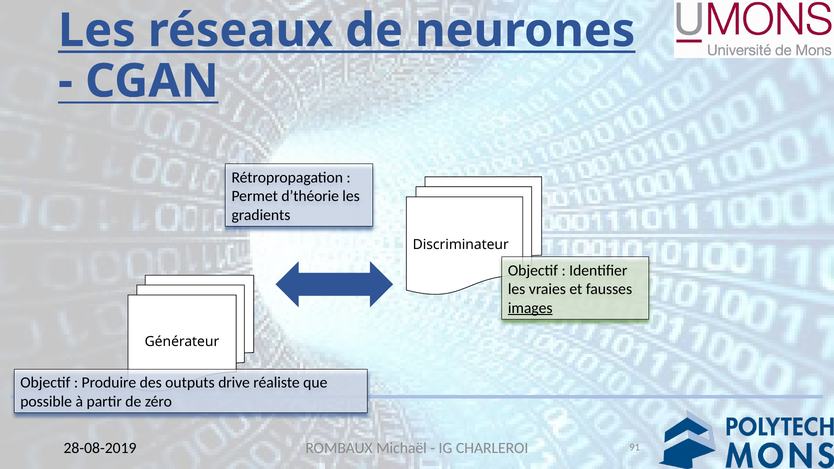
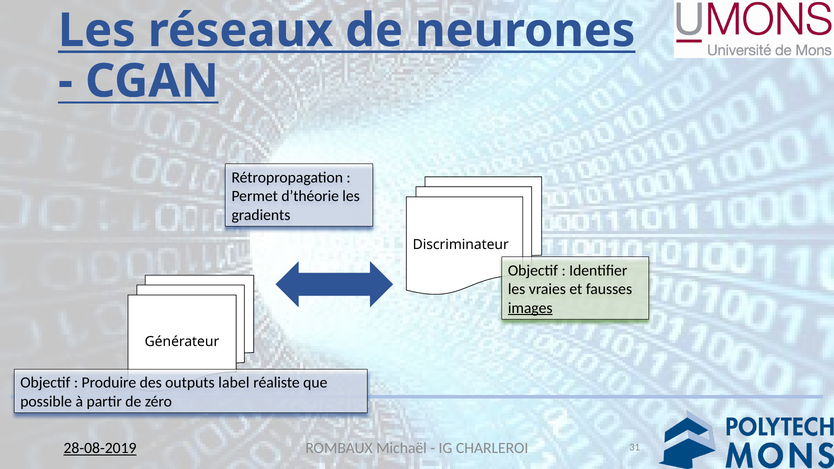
drive: drive -> label (234, 383)
91: 91 -> 31 (635, 448)
28-08-2019 underline: none -> present (100, 448)
